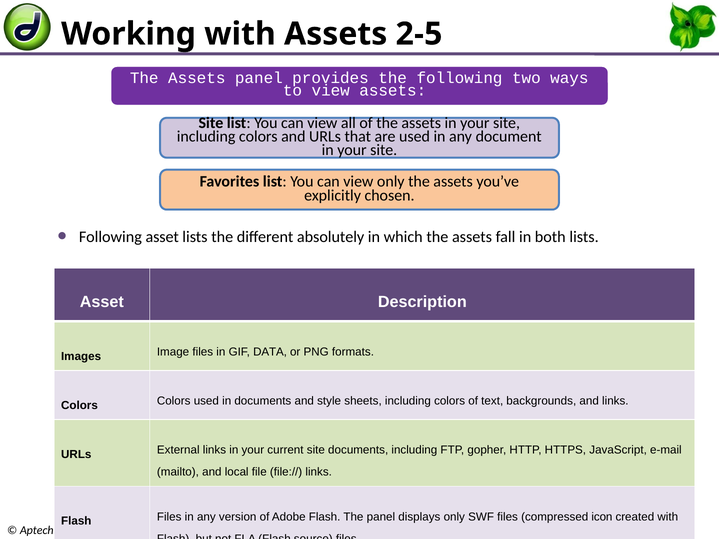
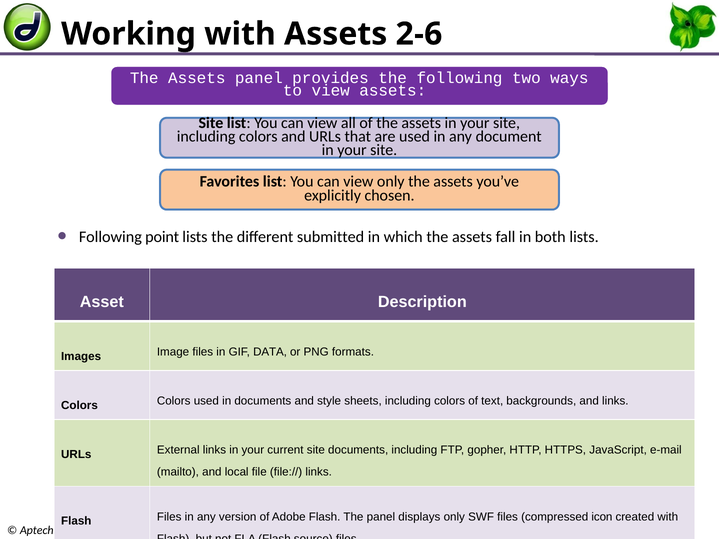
2-5: 2-5 -> 2-6 (419, 34)
Following asset: asset -> point (162, 237)
absolutely: absolutely -> submitted (331, 237)
